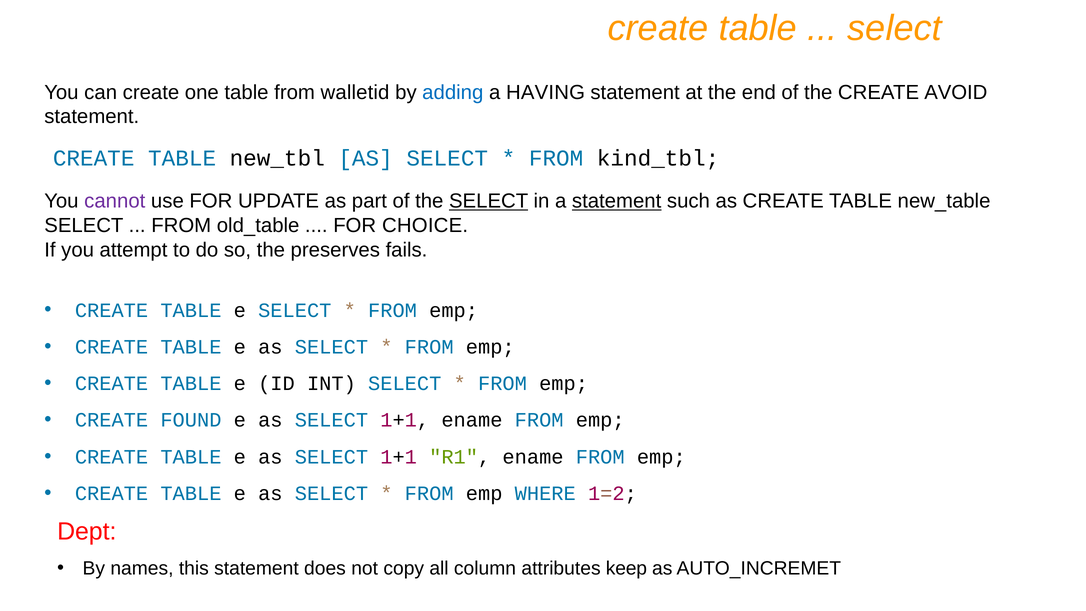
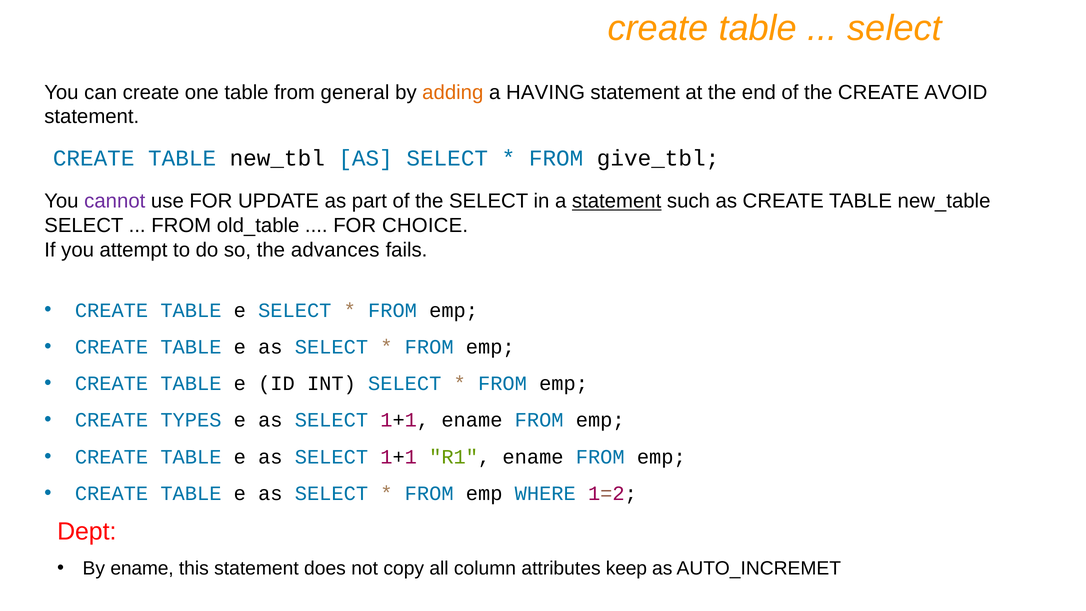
walletid: walletid -> general (355, 92)
adding colour: blue -> orange (453, 92)
kind_tbl: kind_tbl -> give_tbl (658, 158)
SELECT underline: present -> none (489, 201)
preserves: preserves -> advances (335, 250)
FOUND: FOUND -> TYPES (191, 420)
By names: names -> ename (142, 568)
